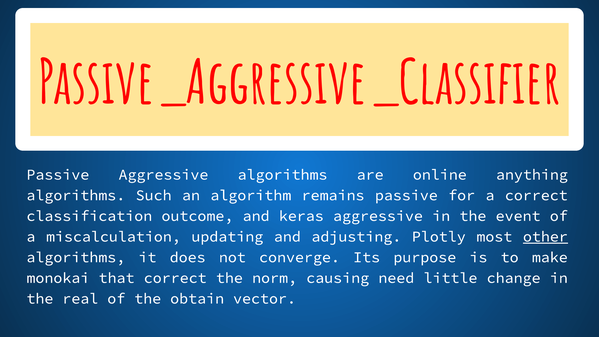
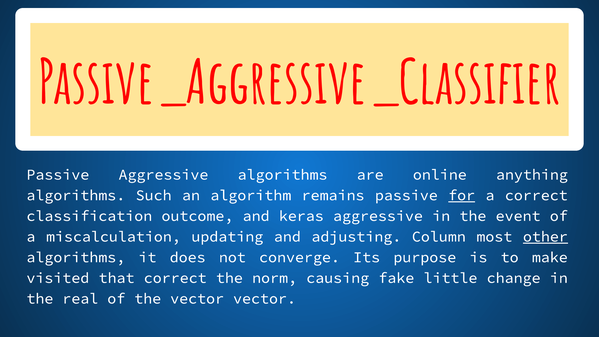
for underline: none -> present (462, 195)
Plotly: Plotly -> Column (439, 237)
monokai: monokai -> visited (58, 278)
need: need -> fake (396, 278)
the obtain: obtain -> vector (197, 299)
